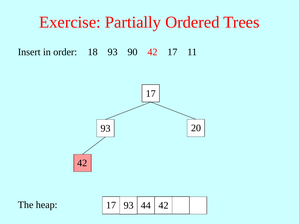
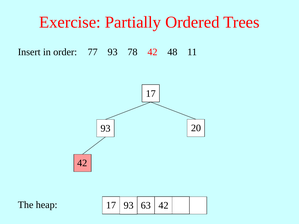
18: 18 -> 77 (93, 52)
90: 90 -> 78 (132, 52)
42 17: 17 -> 48 (172, 52)
44: 44 -> 63 (146, 206)
